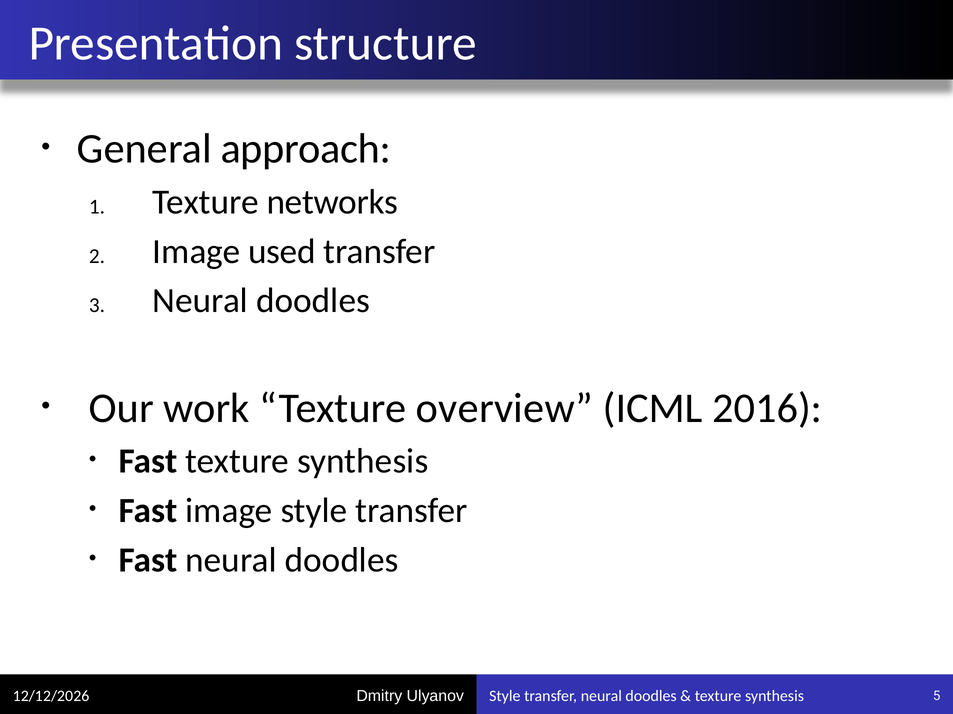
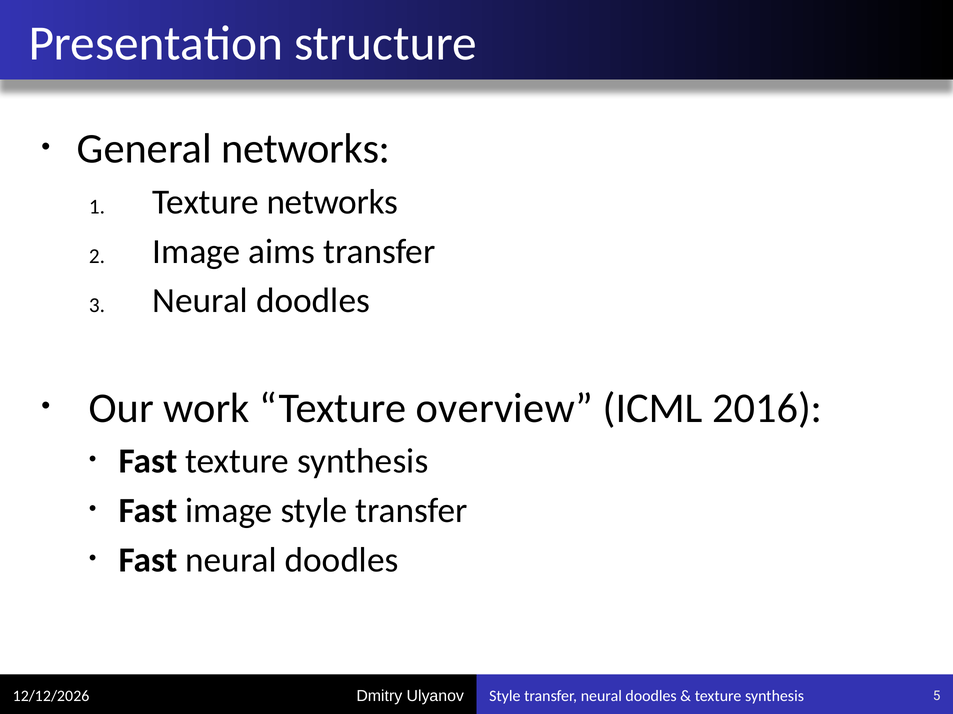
General approach: approach -> networks (306, 149)
used: used -> aims (282, 252)
